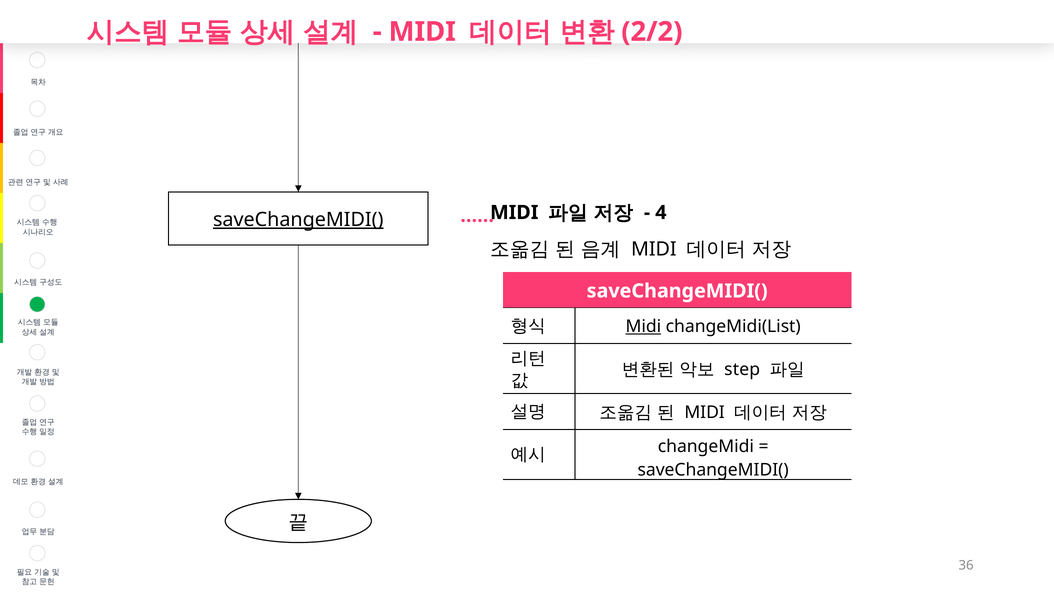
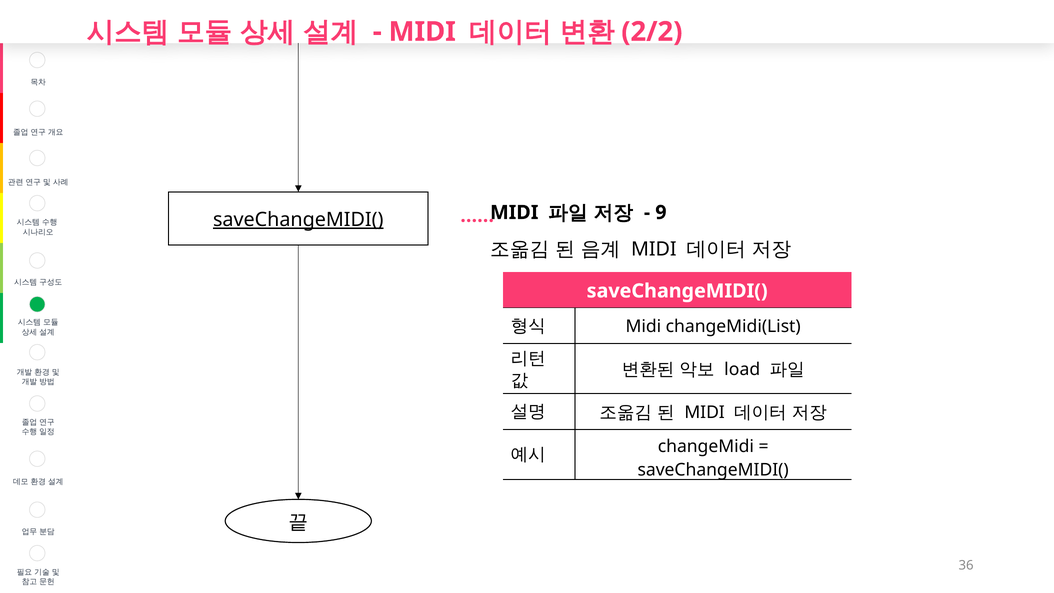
4: 4 -> 9 (661, 212)
Midi underline: present -> none (643, 327)
step: step -> load (742, 370)
